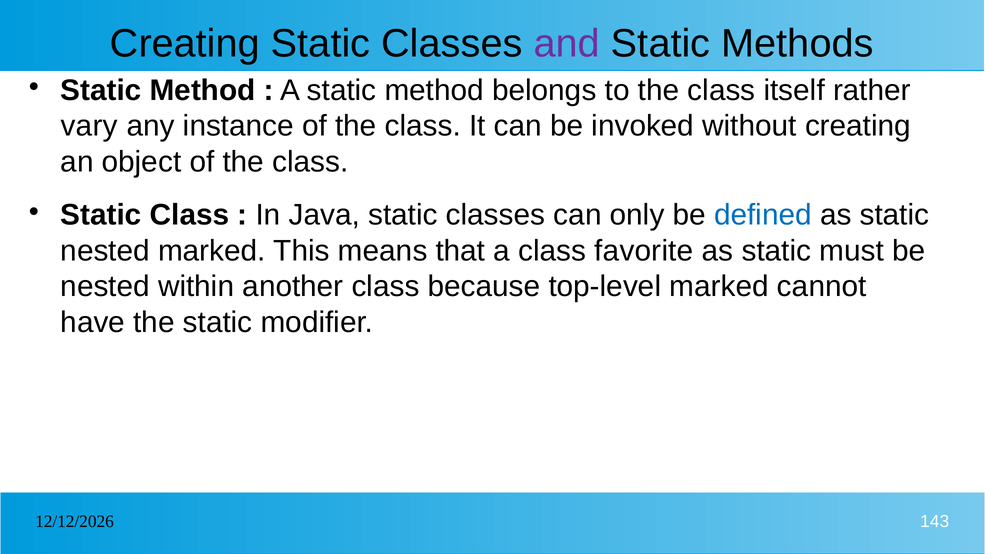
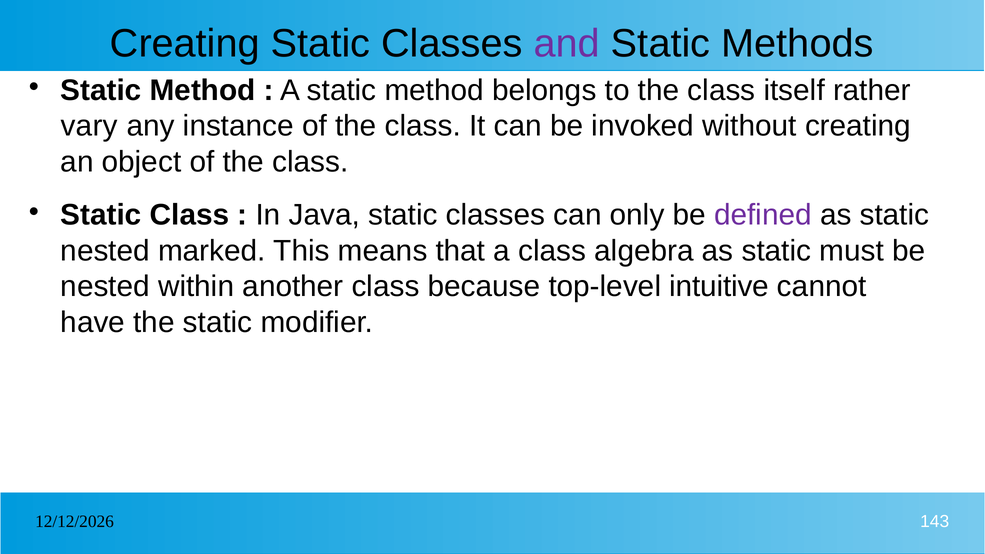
defined colour: blue -> purple (763, 215)
favorite: favorite -> algebra (644, 251)
top-level marked: marked -> intuitive (719, 287)
